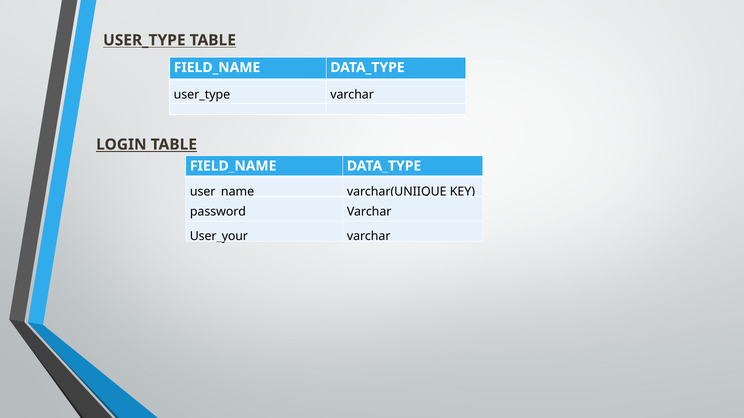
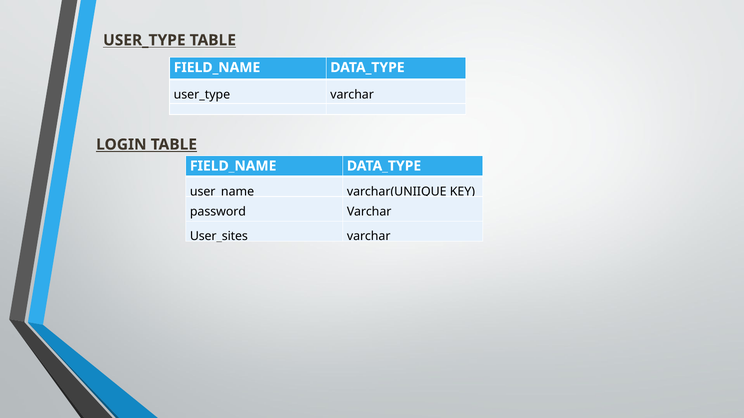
User_your: User_your -> User_sites (219, 237)
